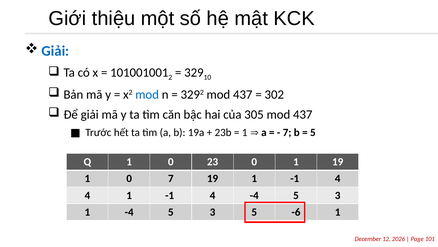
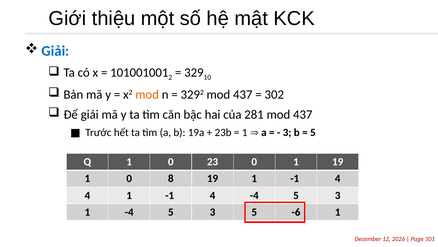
mod colour: blue -> orange (147, 94)
305: 305 -> 281 (254, 114)
7: 7 -> 3 (287, 132)
0 7: 7 -> 8 (171, 178)
